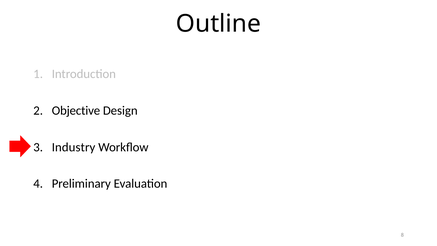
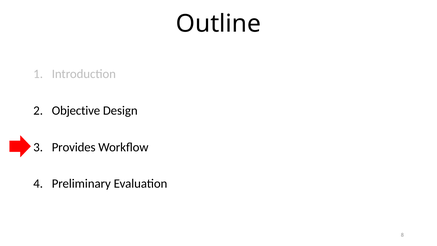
Industry: Industry -> Provides (74, 147)
